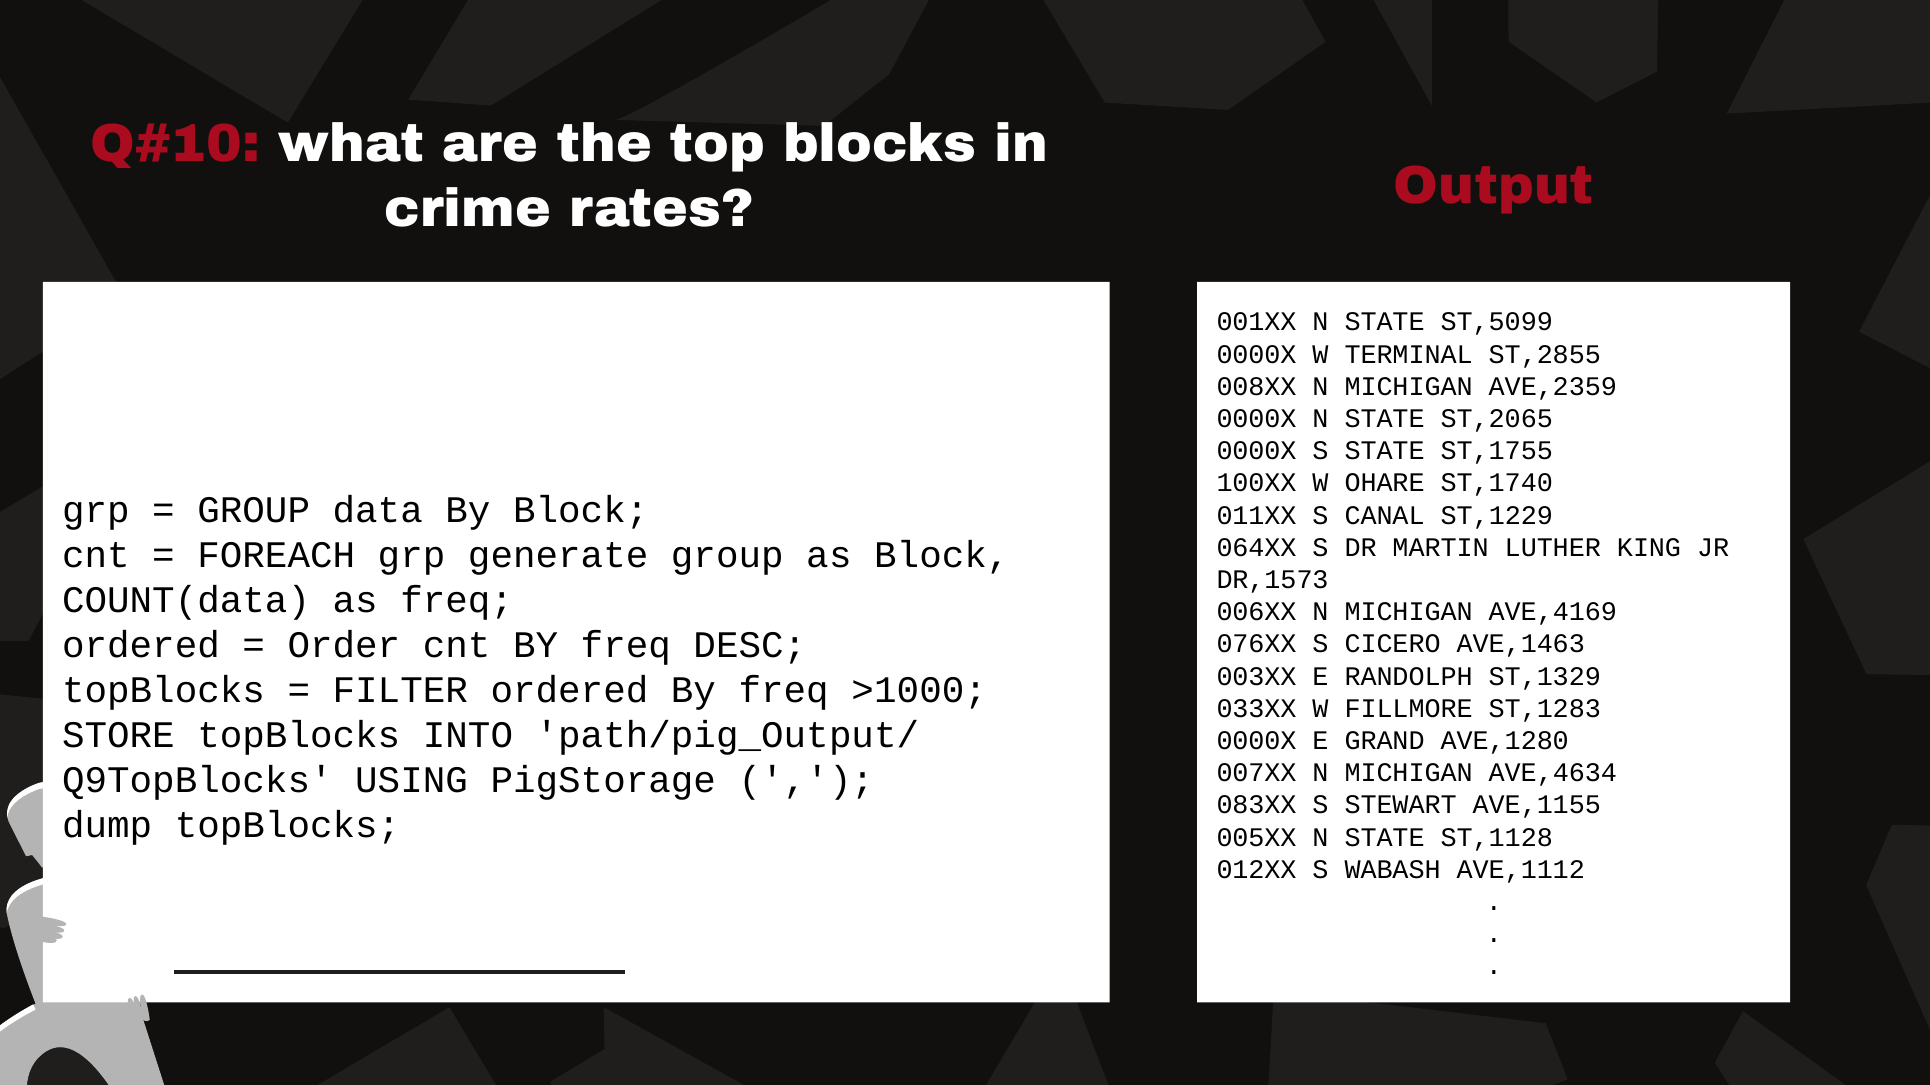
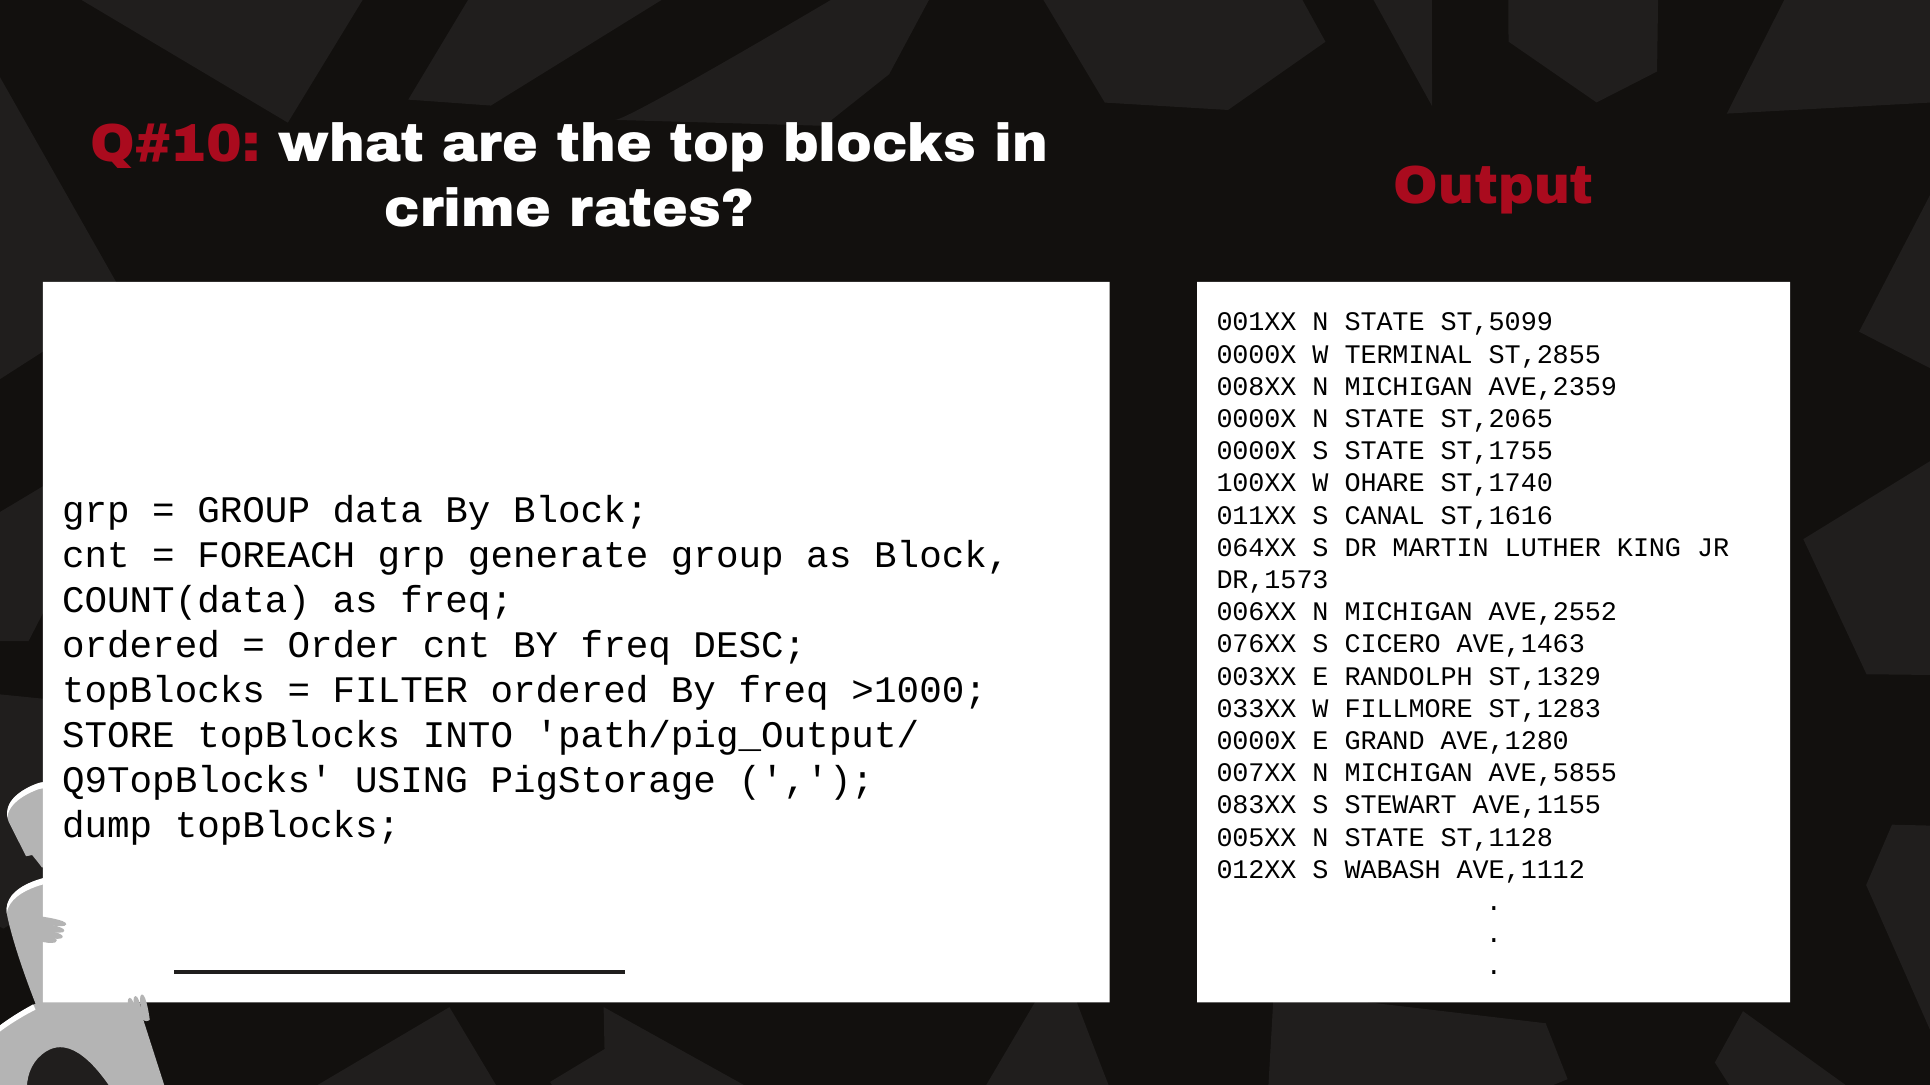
ST,1229: ST,1229 -> ST,1616 (1497, 516)
AVE,4169: AVE,4169 -> AVE,2552 (1553, 612)
AVE,4634: AVE,4634 -> AVE,5855 (1553, 773)
